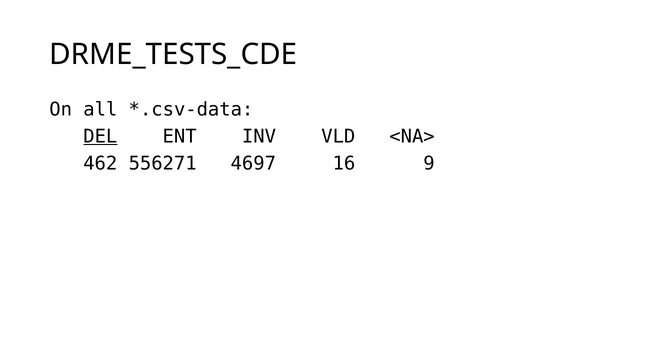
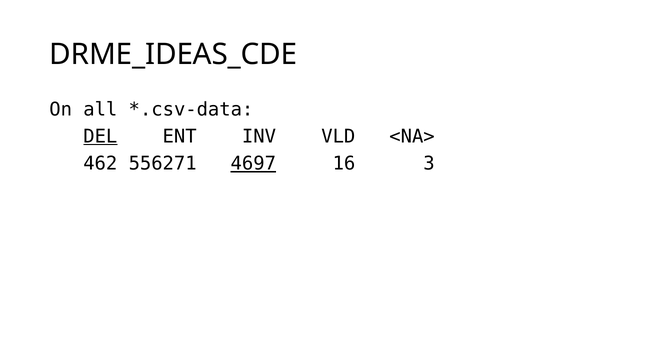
DRME_TESTS_CDE: DRME_TESTS_CDE -> DRME_IDEAS_CDE (173, 54)
4697 underline: none -> present (253, 164)
9: 9 -> 3 (429, 164)
